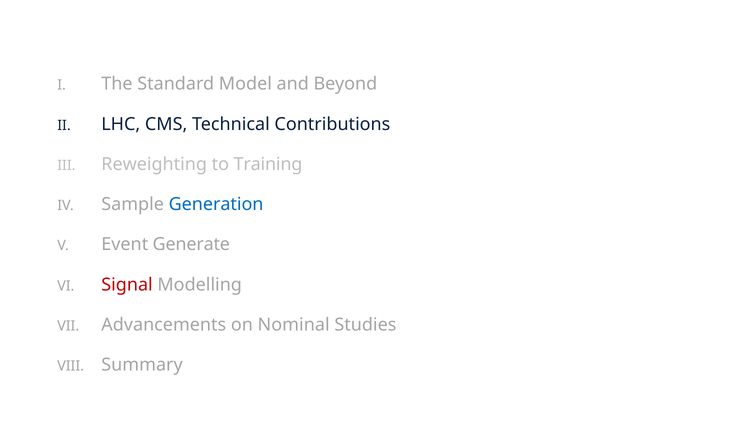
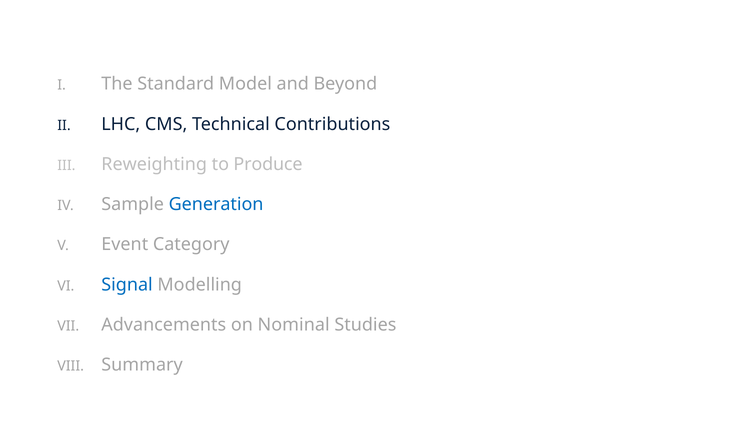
Training: Training -> Produce (268, 164)
Generate: Generate -> Category (191, 245)
Signal colour: red -> blue (127, 285)
